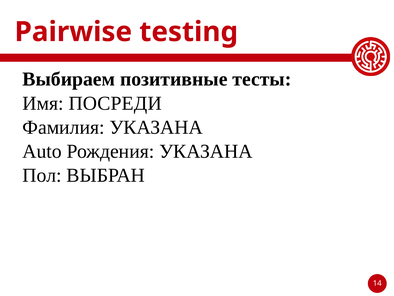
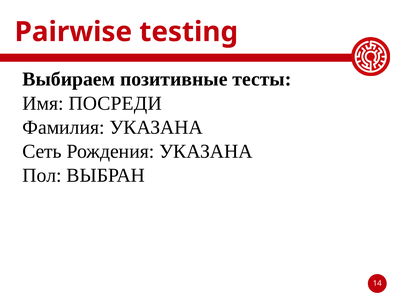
Auto: Auto -> Сеть (42, 151)
